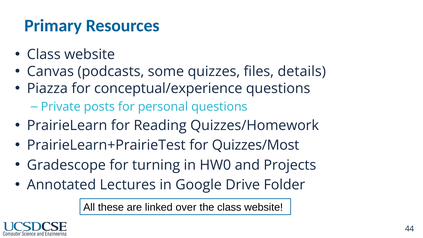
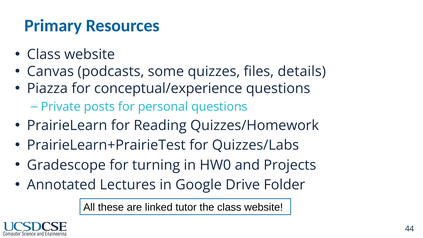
Quizzes/Most: Quizzes/Most -> Quizzes/Labs (256, 145)
over: over -> tutor (186, 207)
